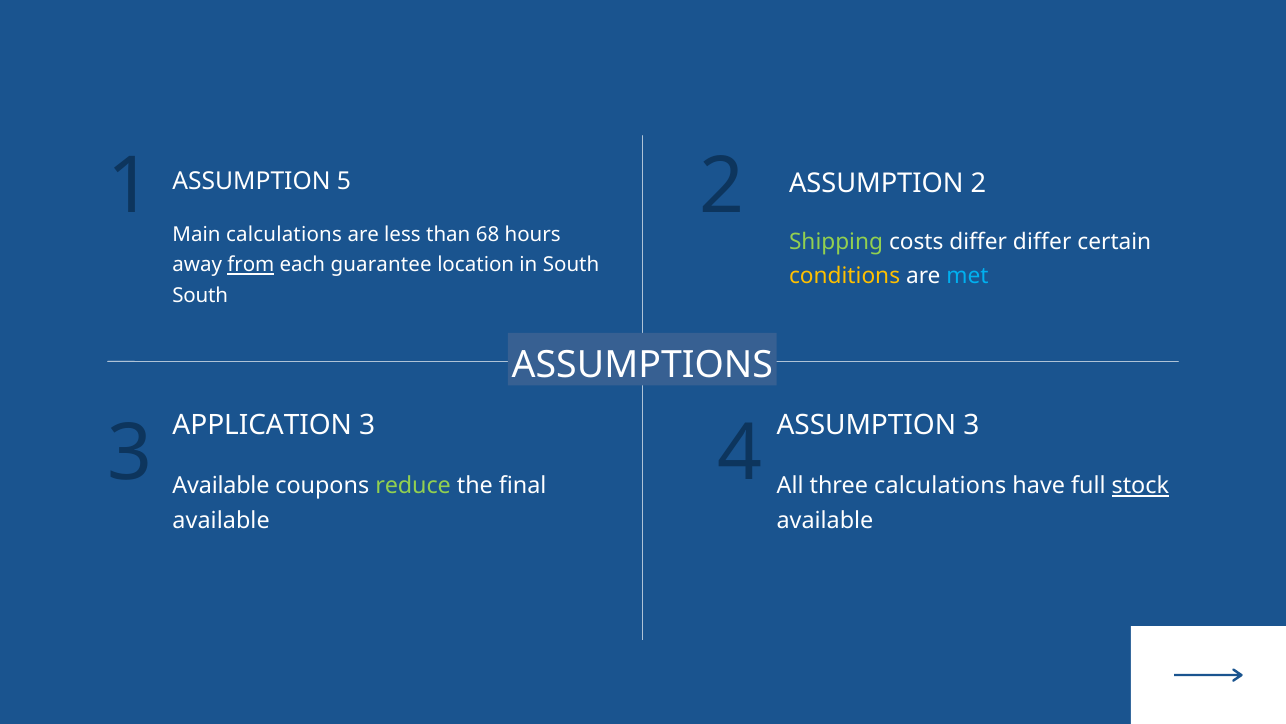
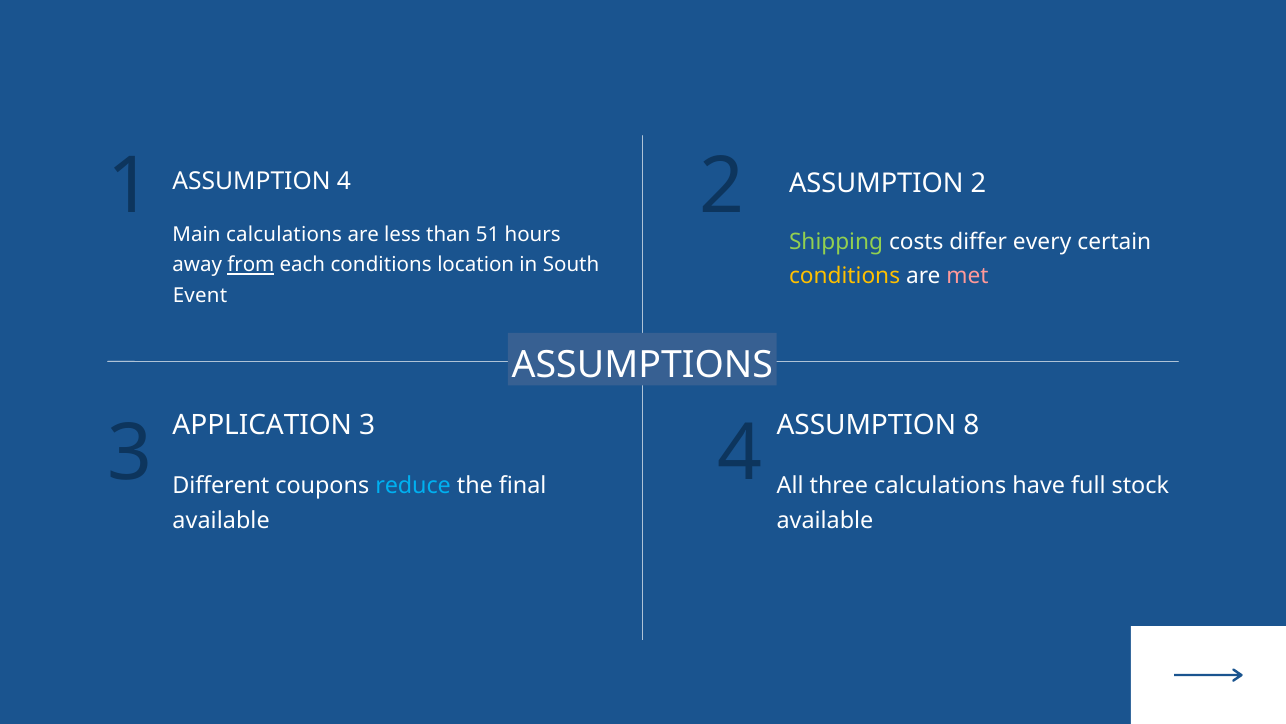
ASSUMPTION 5: 5 -> 4 (344, 181)
68: 68 -> 51 (488, 234)
differ differ: differ -> every (1042, 242)
each guarantee: guarantee -> conditions (381, 265)
met colour: light blue -> pink (968, 276)
South: South -> Event (200, 296)
ASSUMPTION 3: 3 -> 8 (971, 425)
Available: Available -> Different (221, 486)
reduce colour: light green -> light blue (413, 486)
stock underline: present -> none (1140, 486)
